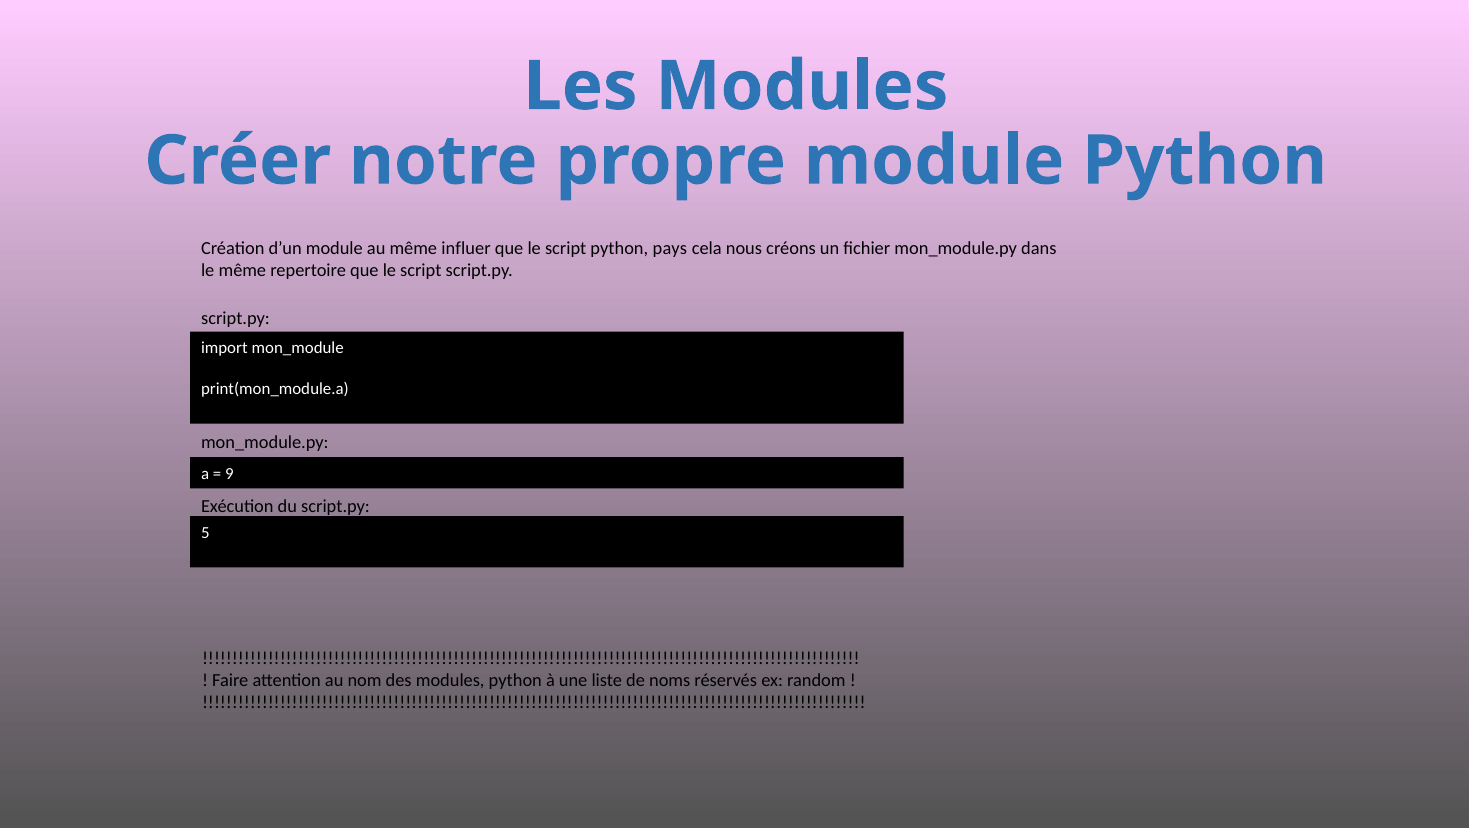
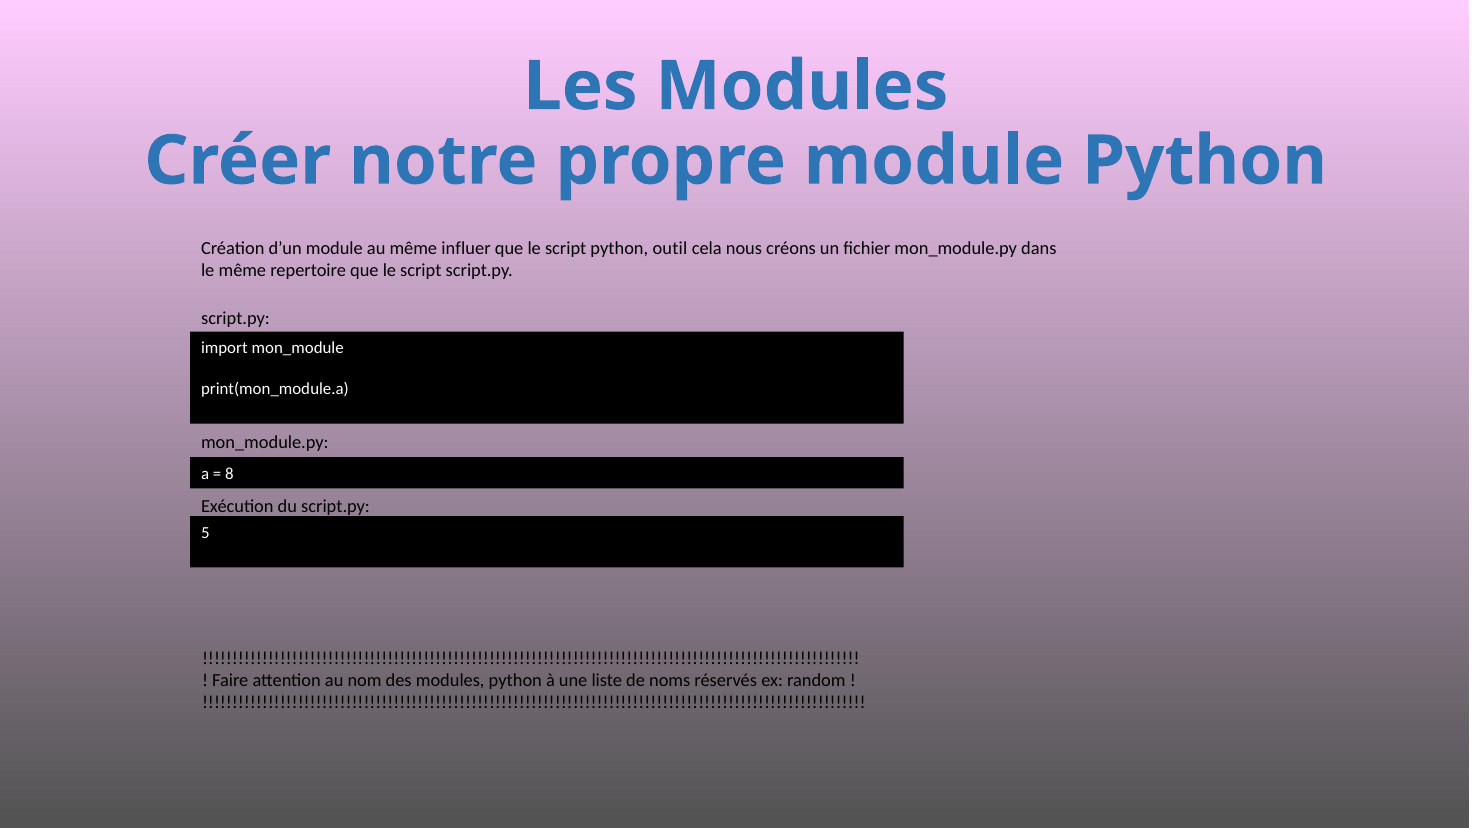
pays: pays -> outil (670, 248)
9: 9 -> 8 (229, 474)
